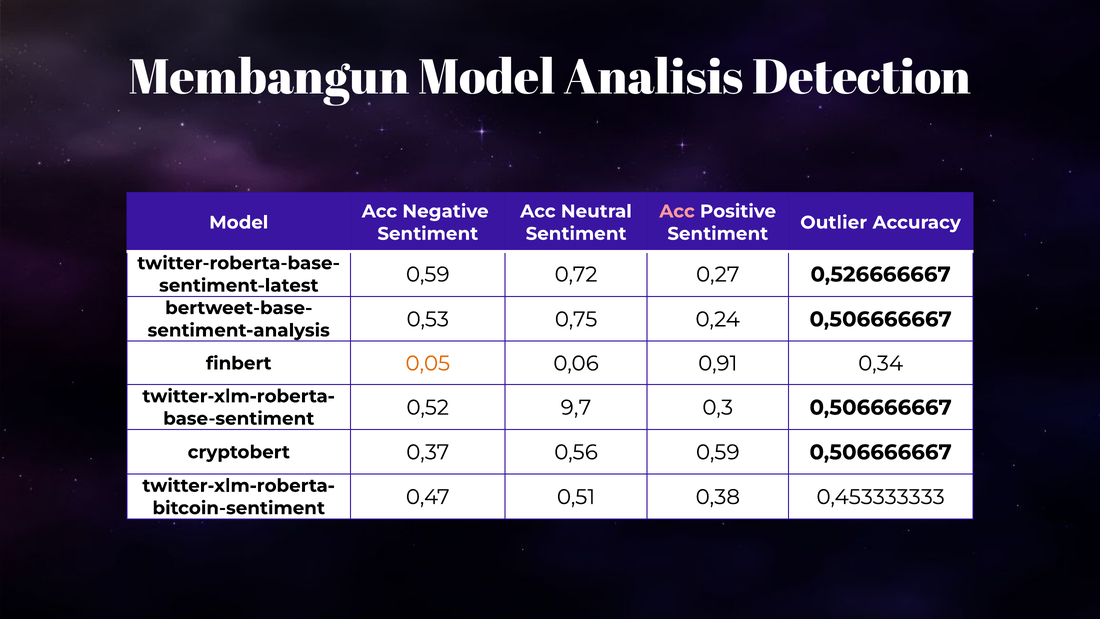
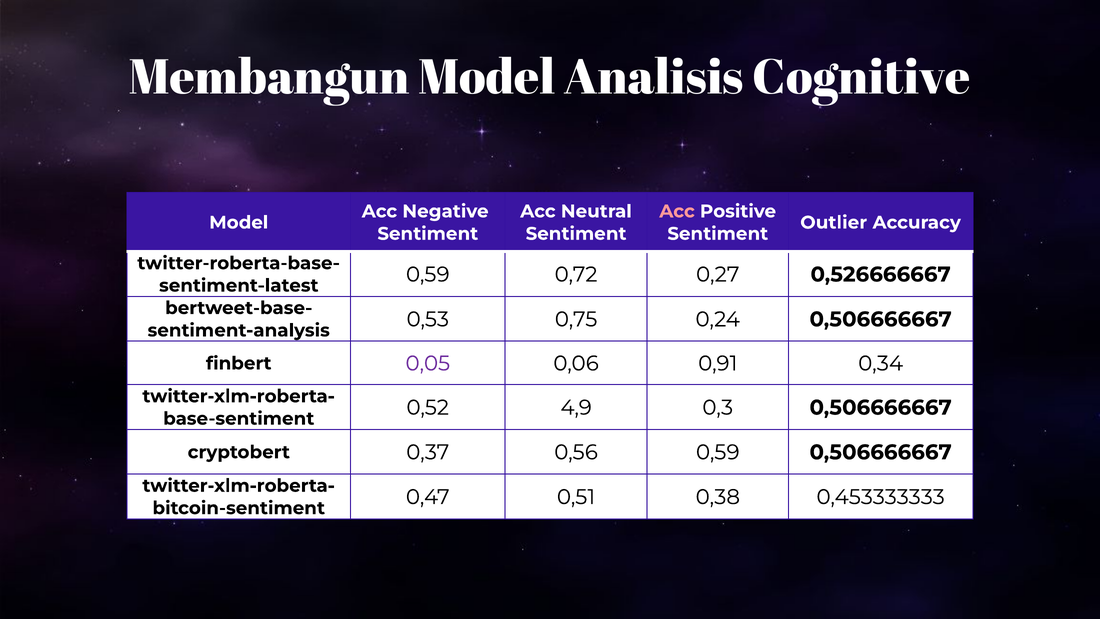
Detection: Detection -> Cognitive (861, 77)
0,05 colour: orange -> purple (428, 363)
9,7: 9,7 -> 4,9 (576, 407)
